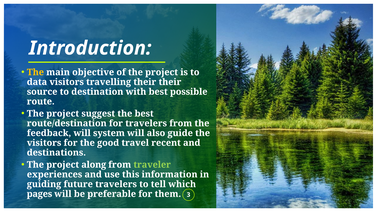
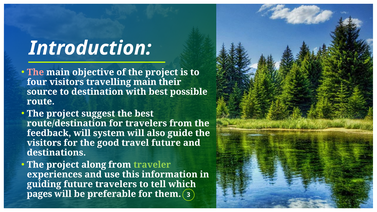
The colour: yellow -> pink (35, 72)
data: data -> four (37, 82)
travelling their: their -> main (145, 82)
travel recent: recent -> future (166, 143)
